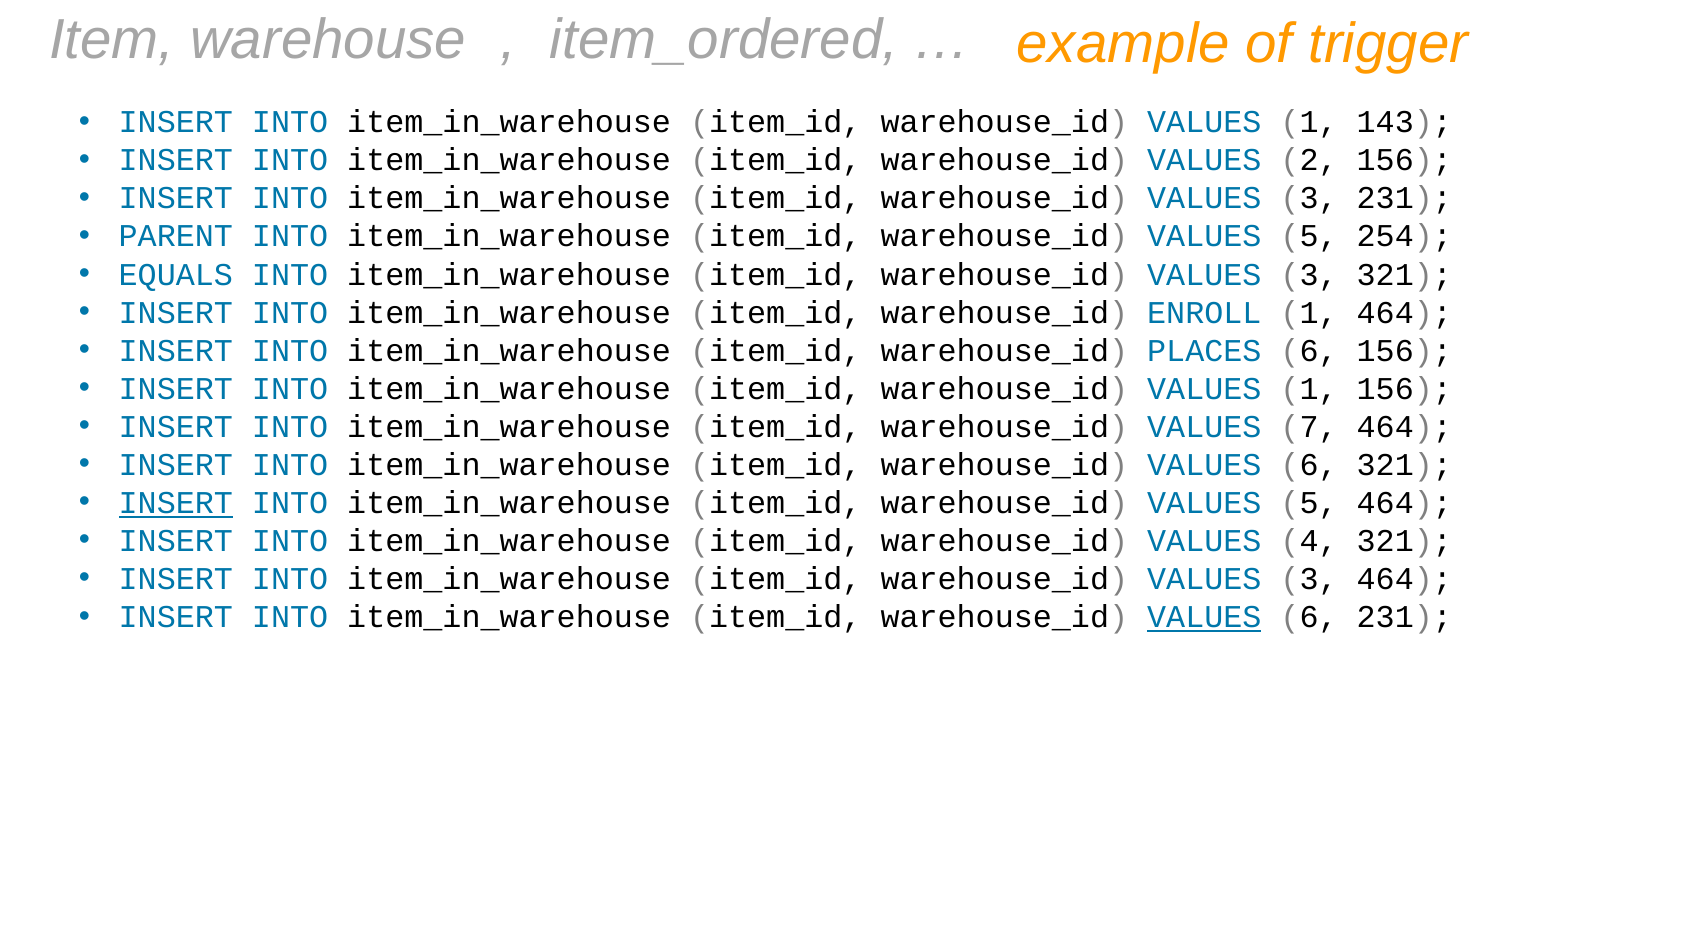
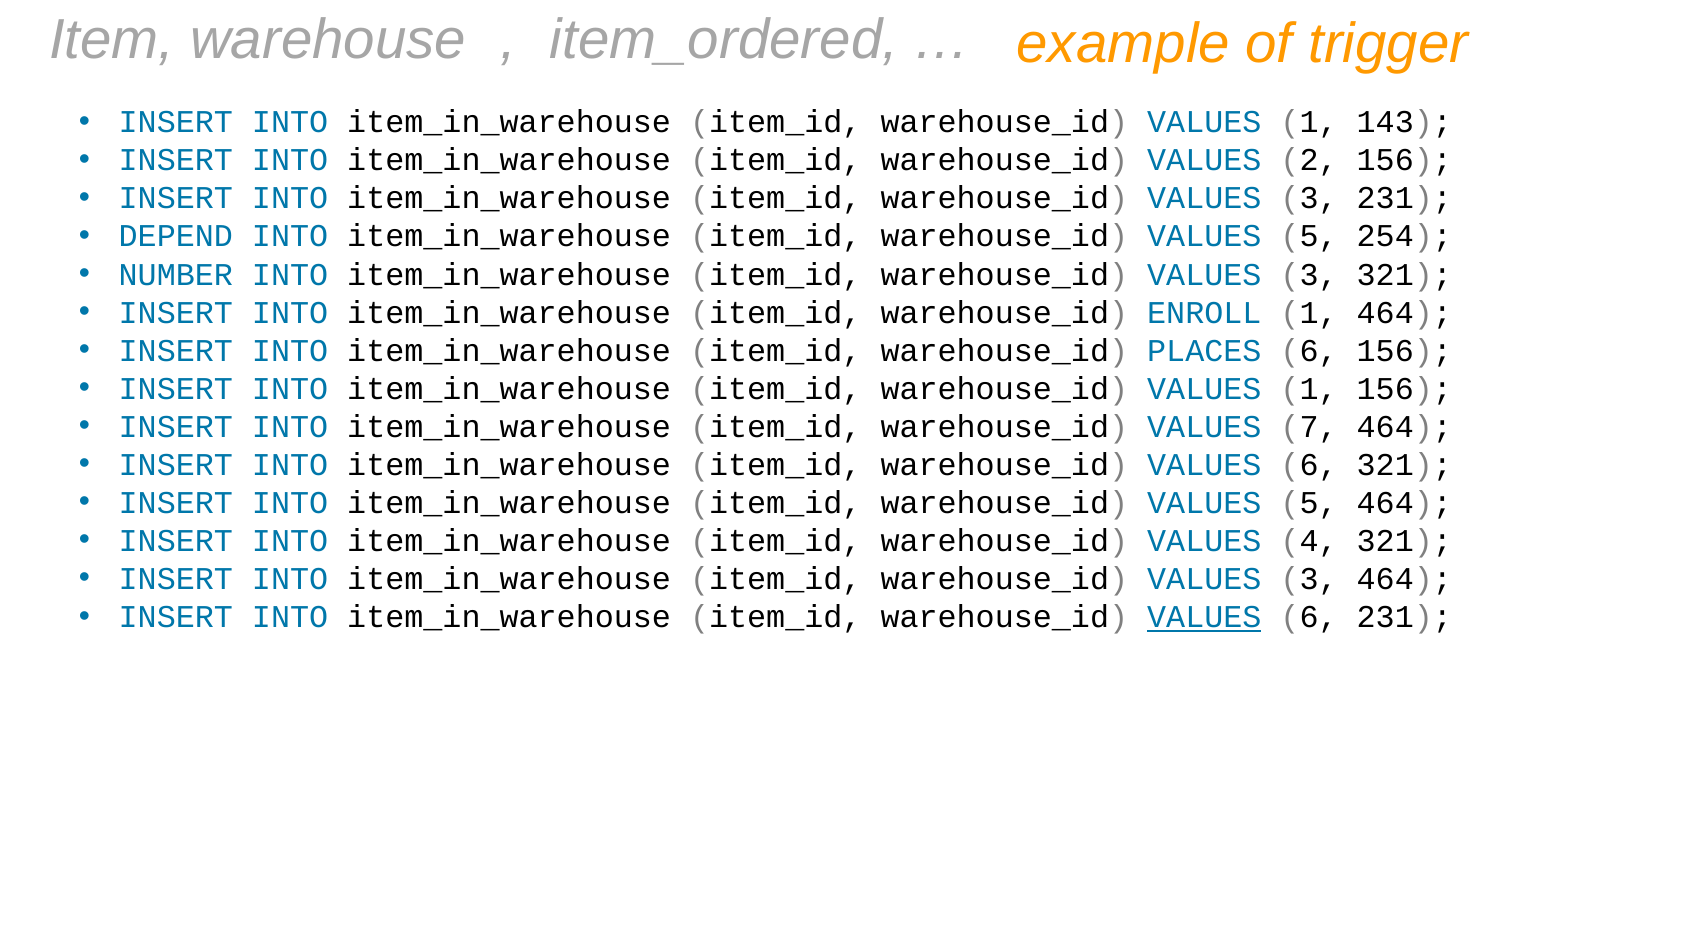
PARENT: PARENT -> DEPEND (176, 237)
EQUALS: EQUALS -> NUMBER (176, 275)
INSERT underline: present -> none (176, 503)
